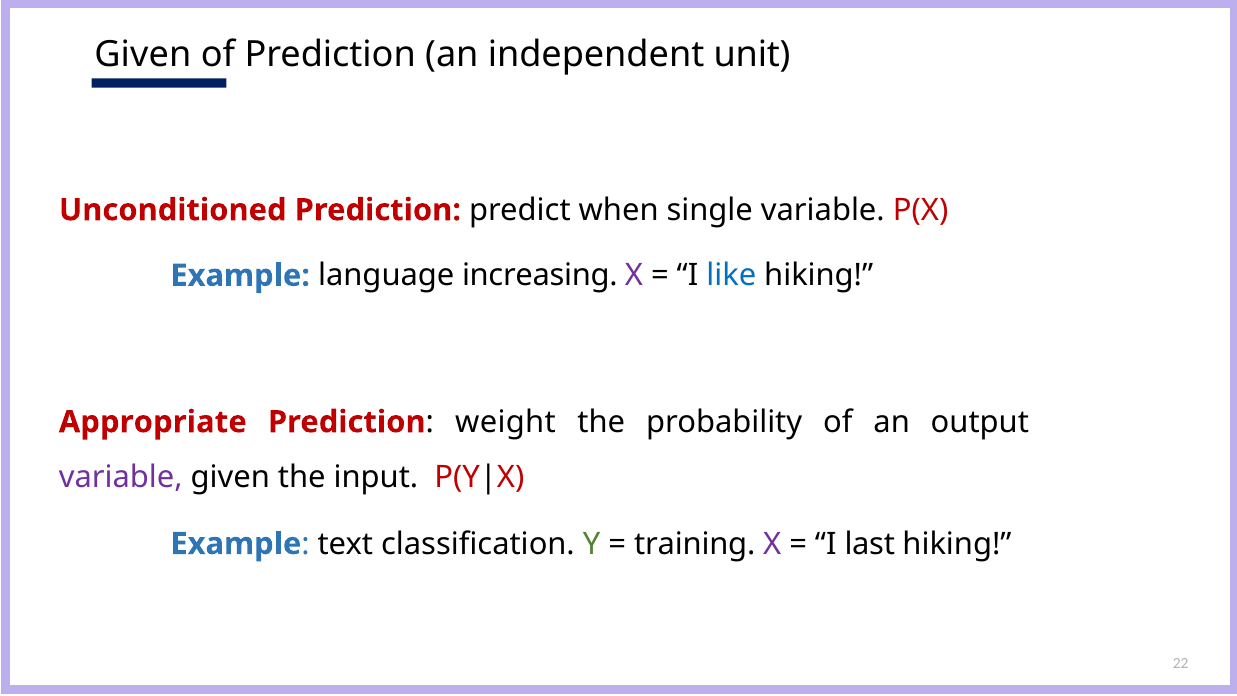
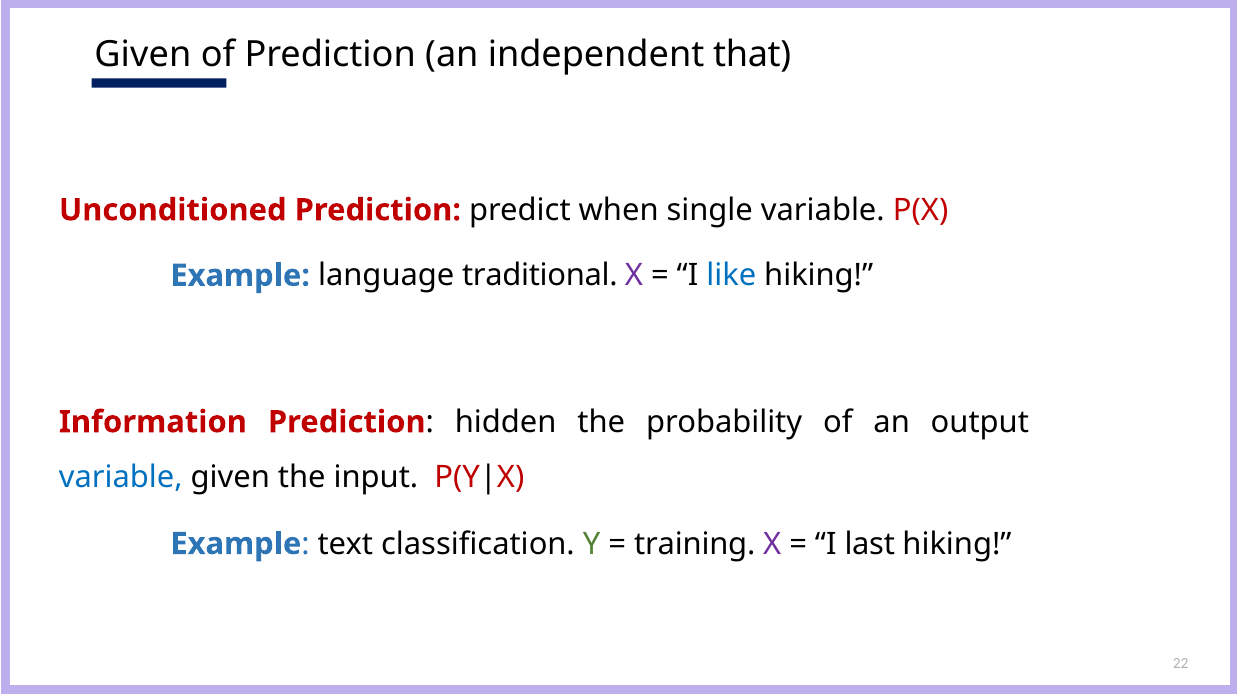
unit: unit -> that (752, 54)
increasing: increasing -> traditional (540, 276)
Appropriate: Appropriate -> Information (153, 422)
weight: weight -> hidden (506, 422)
variable colour: purple -> blue (121, 478)
